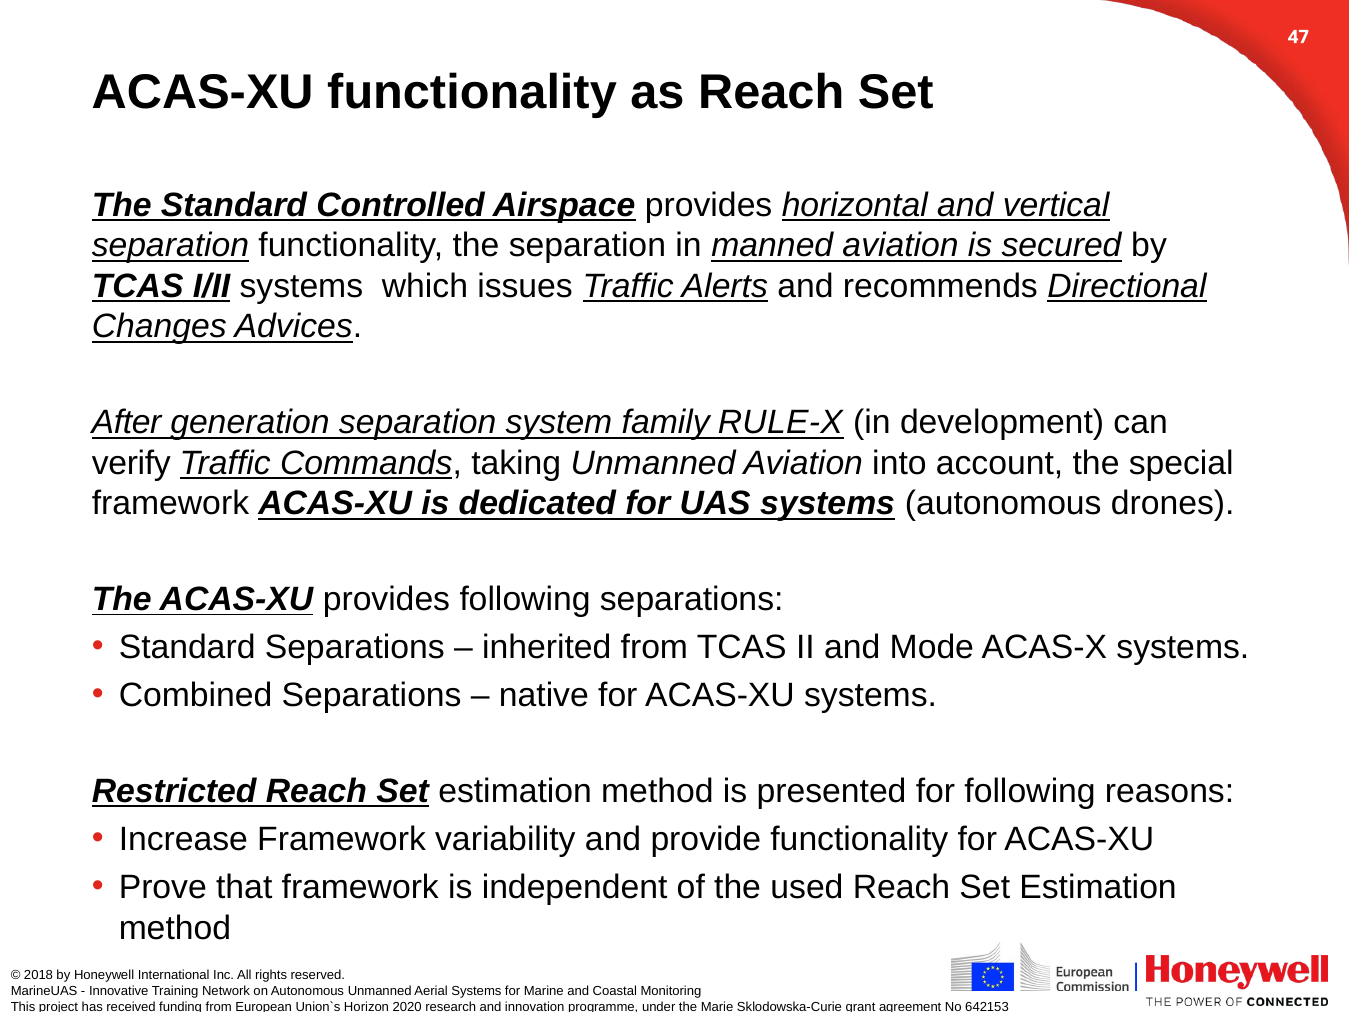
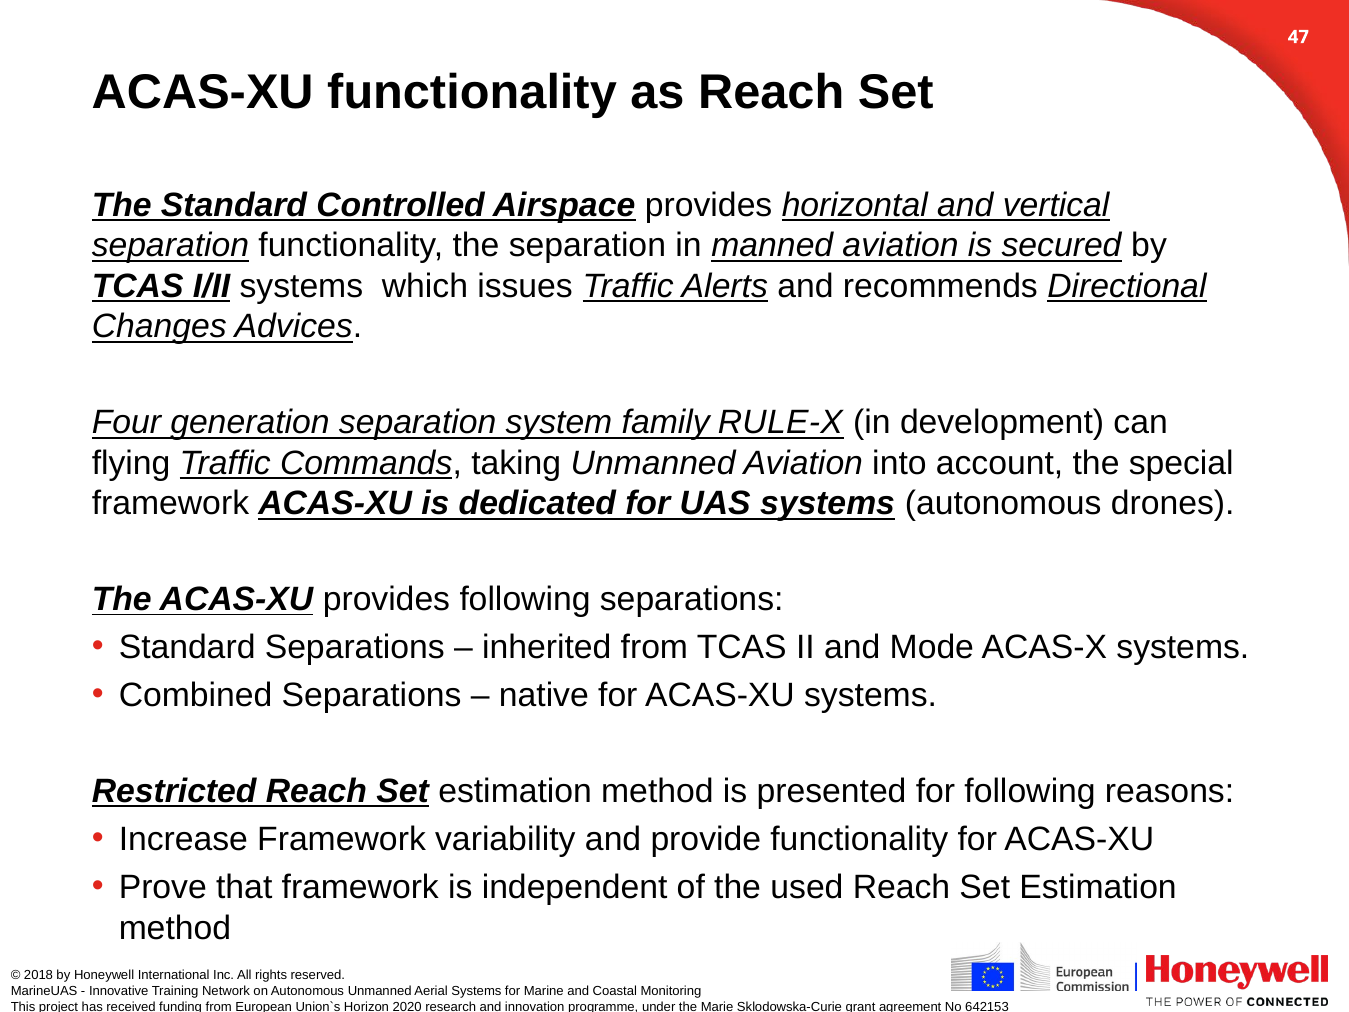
After: After -> Four (126, 423)
verify: verify -> flying (131, 463)
